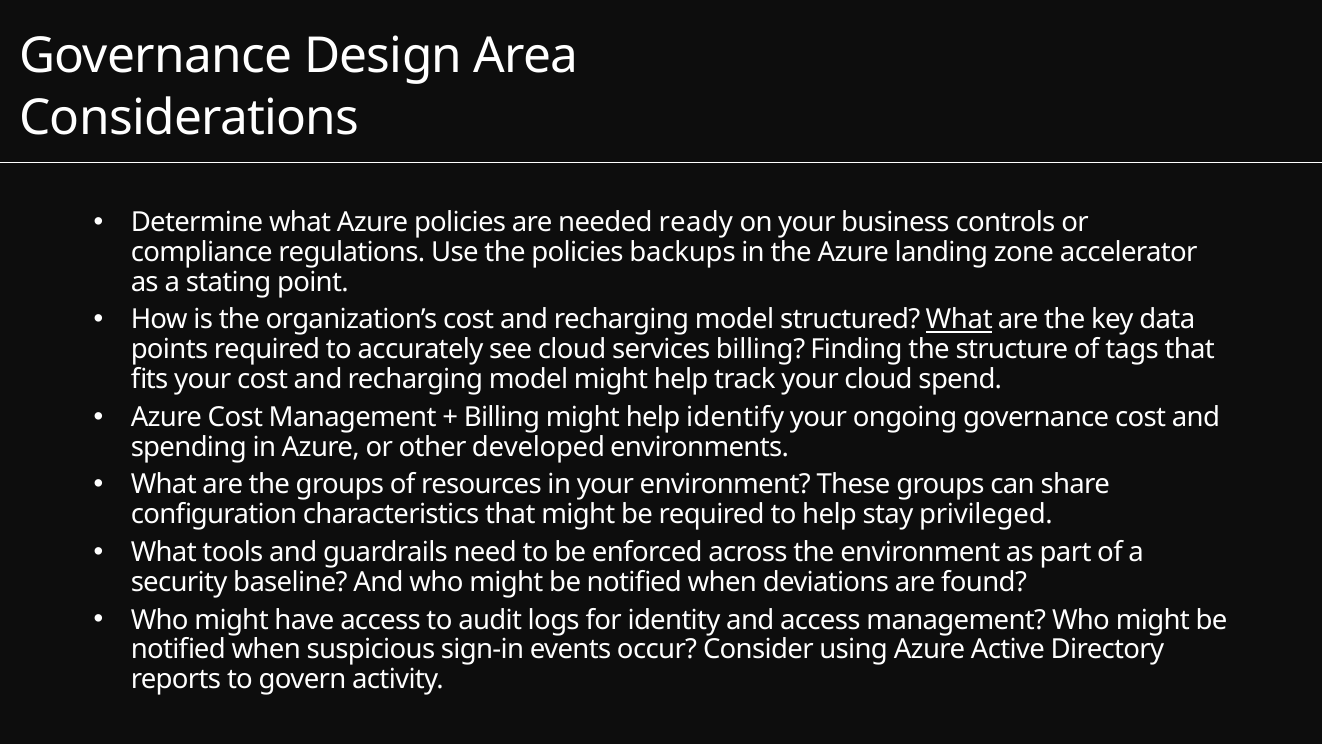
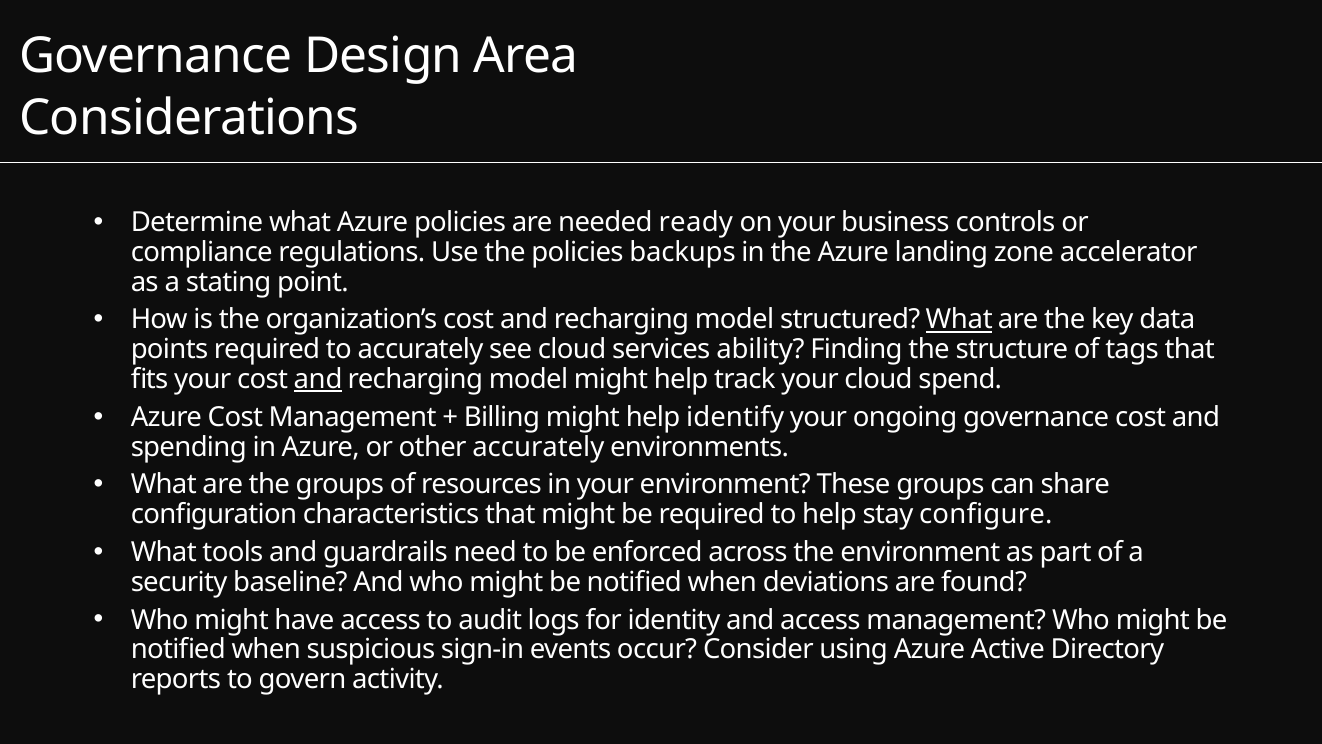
services billing: billing -> ability (760, 349)
and underline: none -> present (318, 379)
other developed: developed -> accurately (538, 447)
privileged: privileged -> configure (986, 514)
